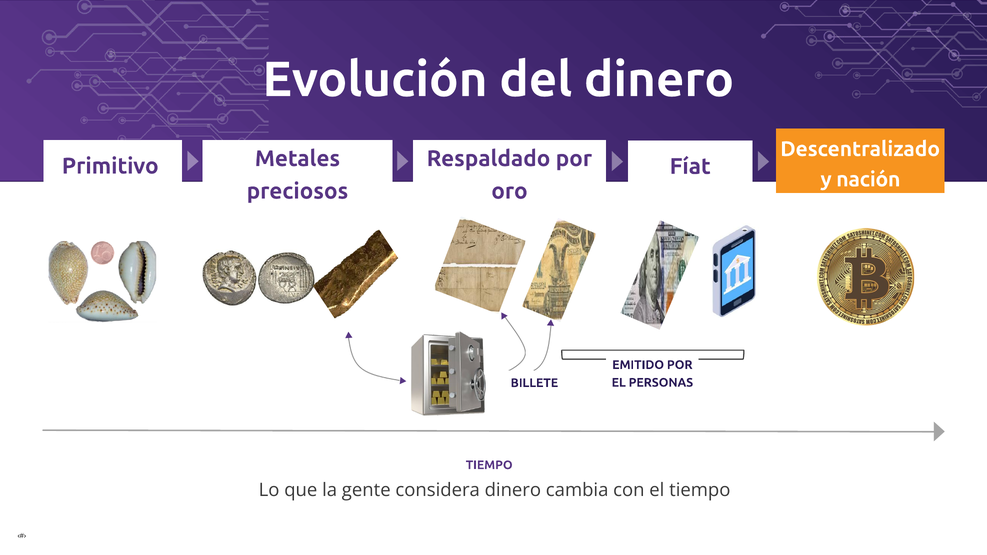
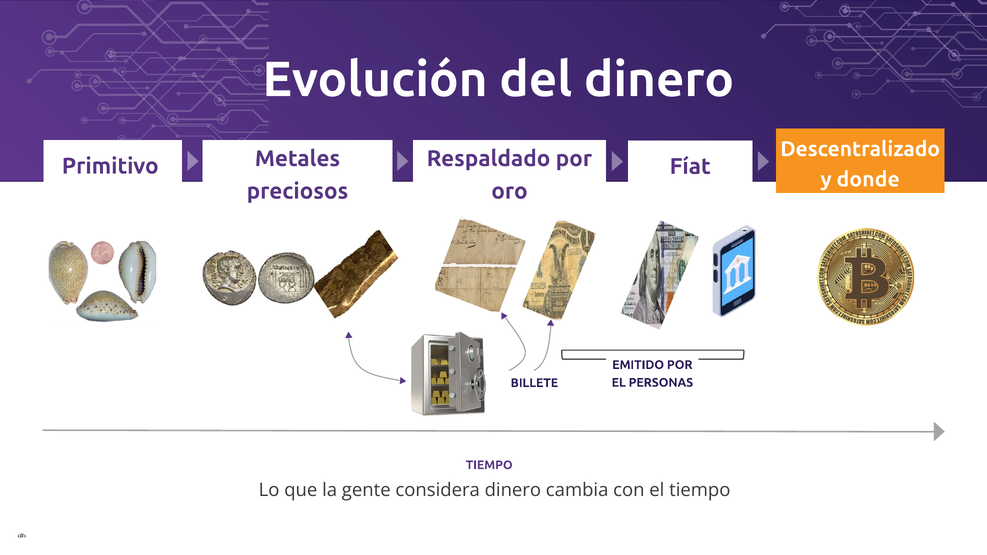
nación: nación -> donde (868, 179)
